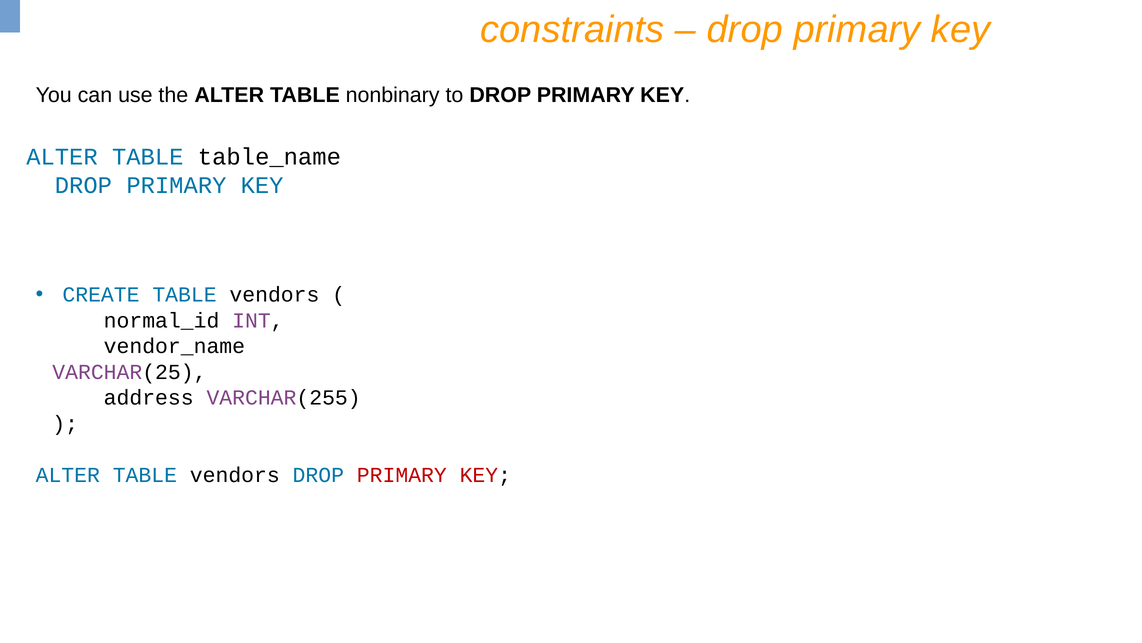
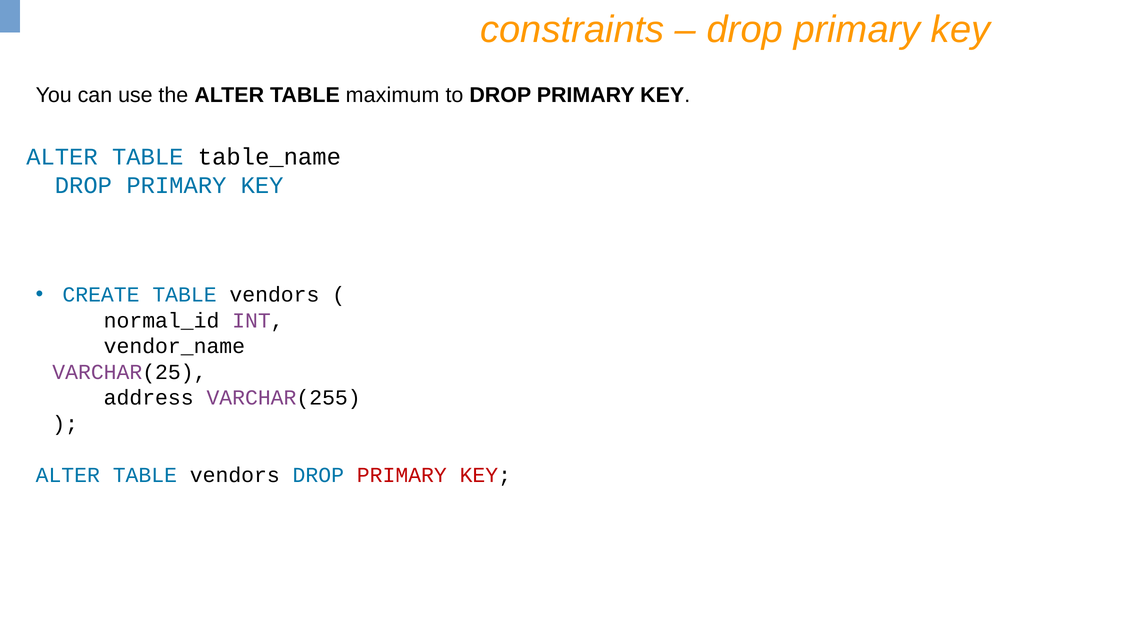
nonbinary: nonbinary -> maximum (393, 95)
